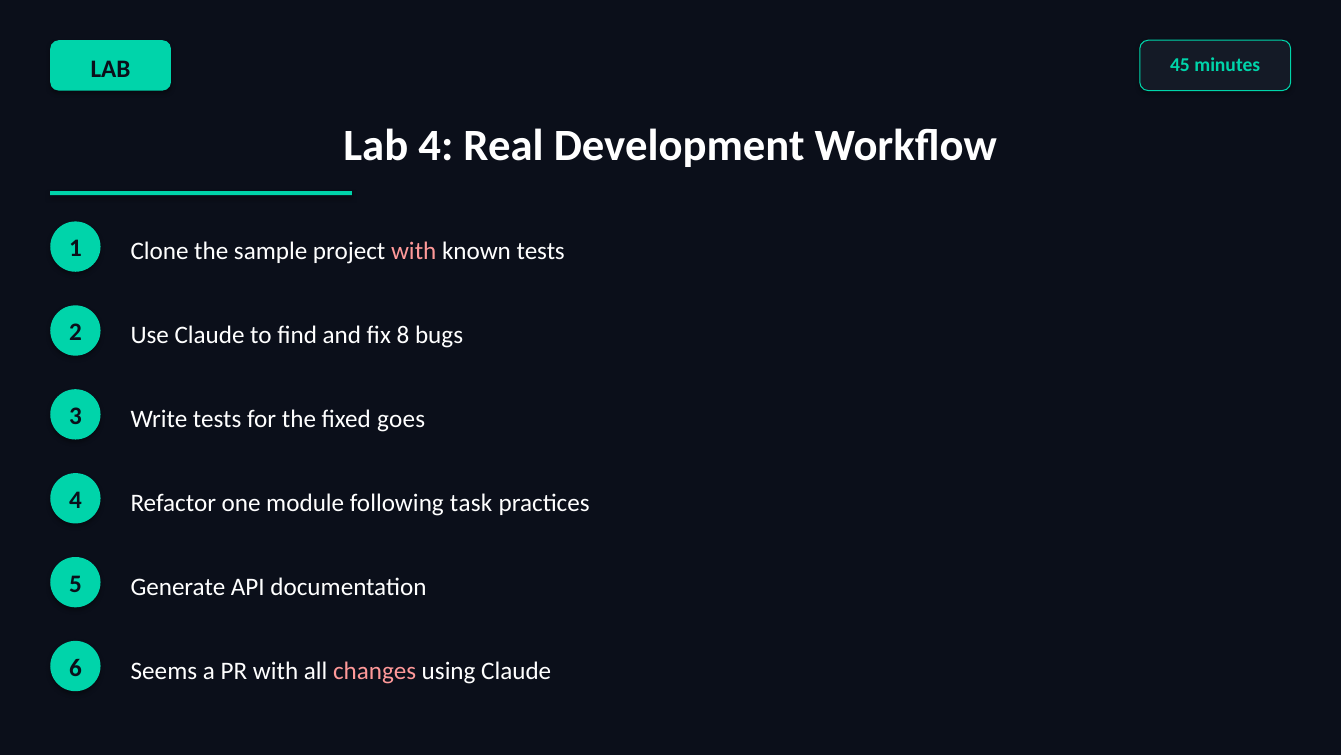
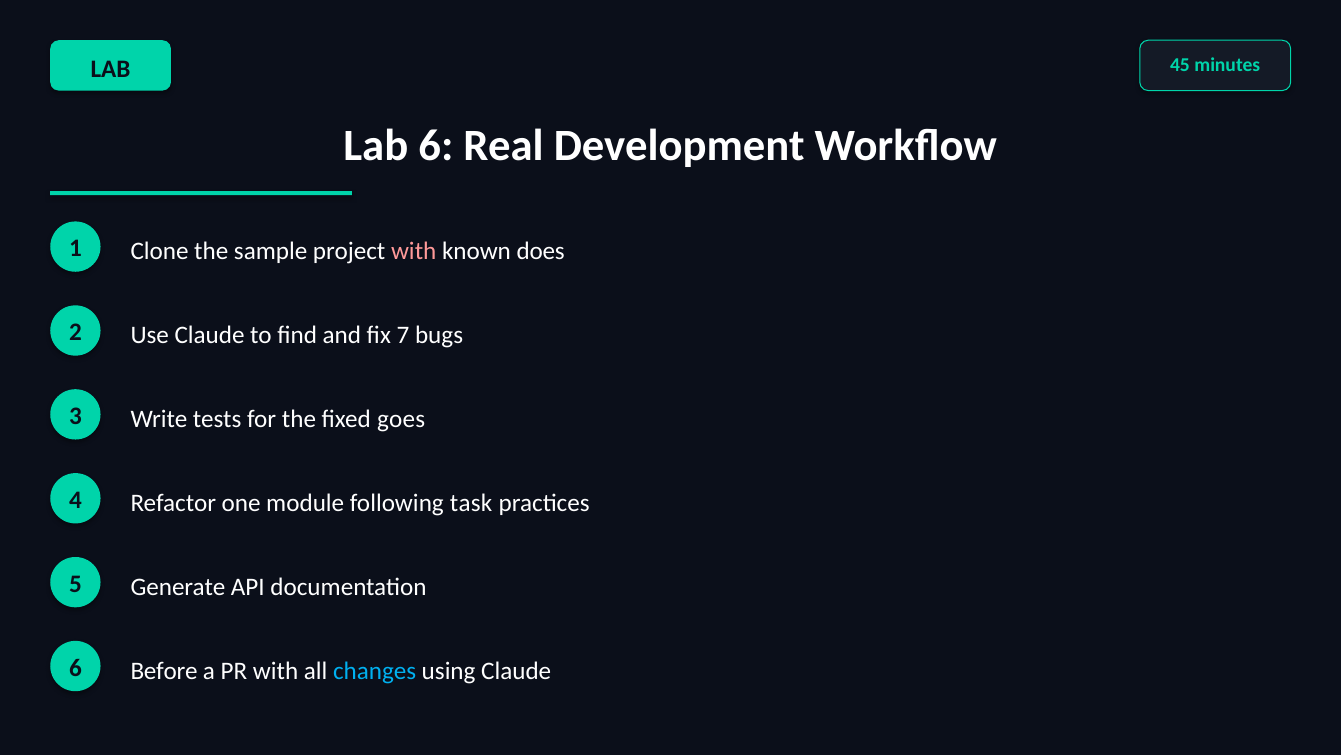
Lab 4: 4 -> 6 (436, 146)
known tests: tests -> does (541, 251)
8: 8 -> 7 (403, 335)
Seems: Seems -> Before (164, 670)
changes colour: pink -> light blue (375, 670)
